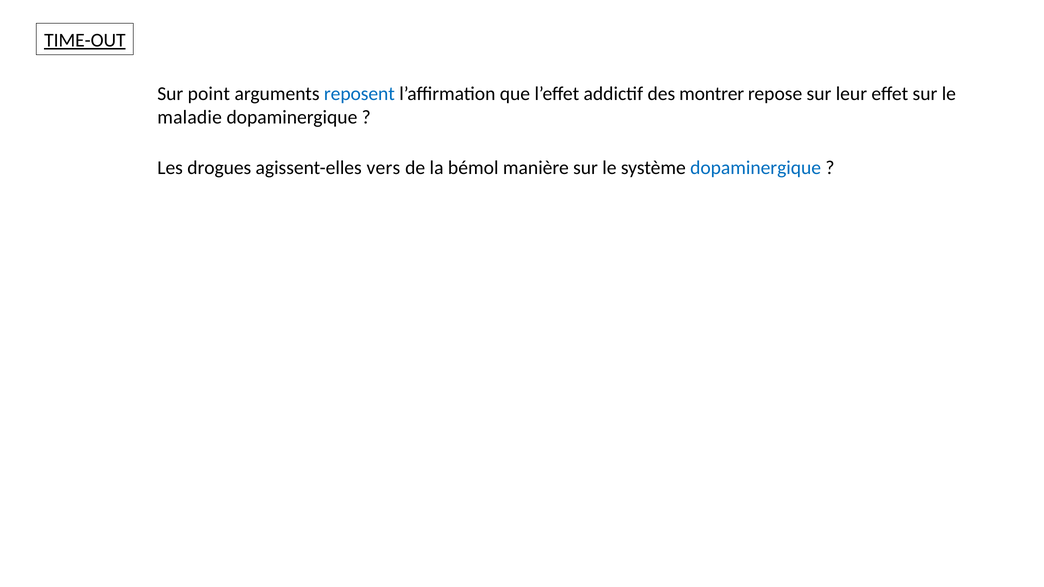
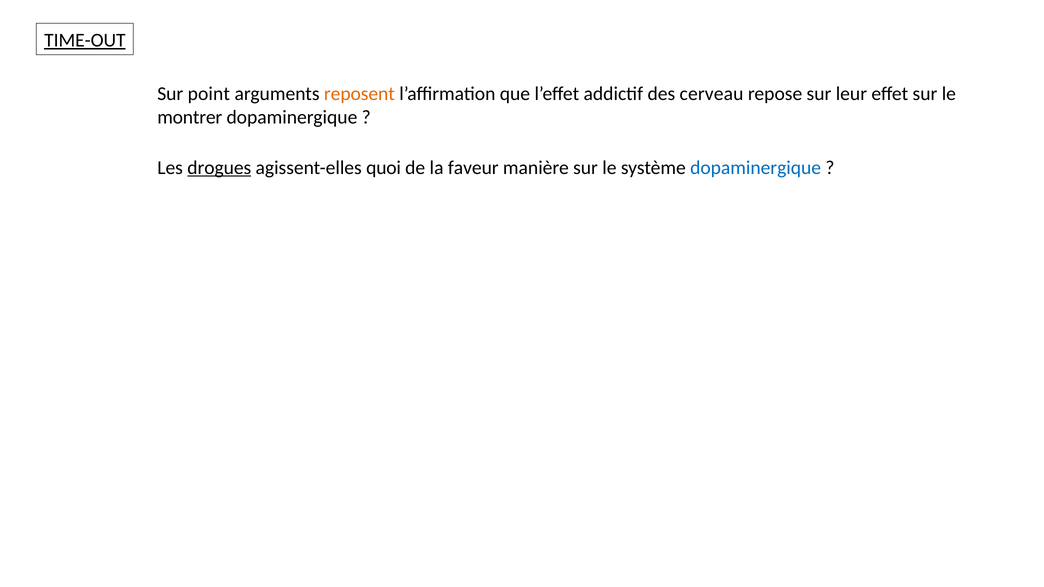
reposent colour: blue -> orange (359, 94)
montrer: montrer -> cerveau (712, 94)
maladie: maladie -> montrer (190, 117)
drogues underline: none -> present (219, 168)
vers: vers -> quoi (384, 168)
bémol: bémol -> faveur (473, 168)
